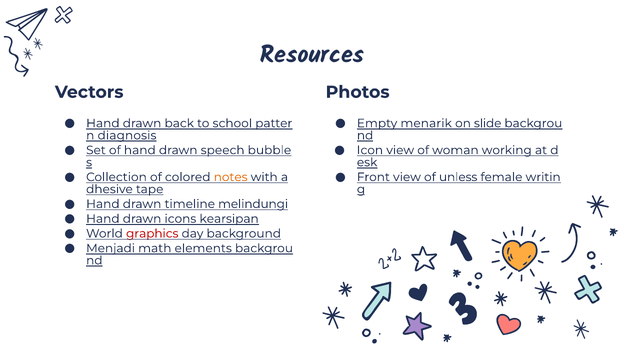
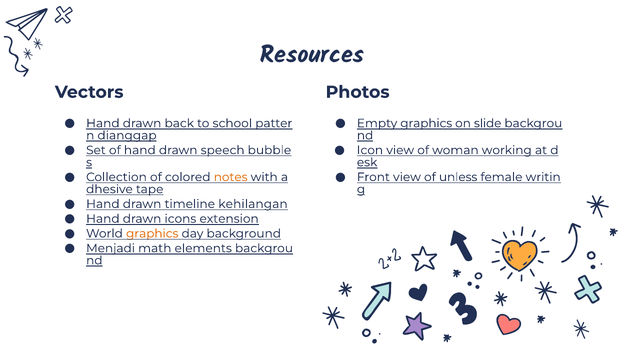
Empty menarik: menarik -> graphics (426, 123)
diagnosis: diagnosis -> dianggap (127, 135)
melindungi: melindungi -> kehilangan (253, 204)
kearsipan: kearsipan -> extension (229, 219)
graphics colour: red -> orange (152, 234)
